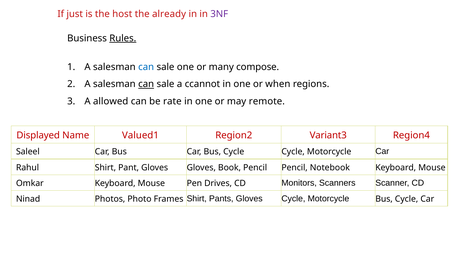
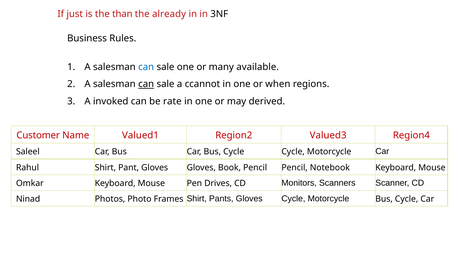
host: host -> than (122, 14)
3NF colour: purple -> black (219, 14)
Rules underline: present -> none (123, 38)
compose: compose -> available (258, 67)
allowed: allowed -> invoked (111, 101)
remote: remote -> derived (267, 101)
Displayed: Displayed -> Customer (38, 135)
Variant3: Variant3 -> Valued3 (328, 135)
